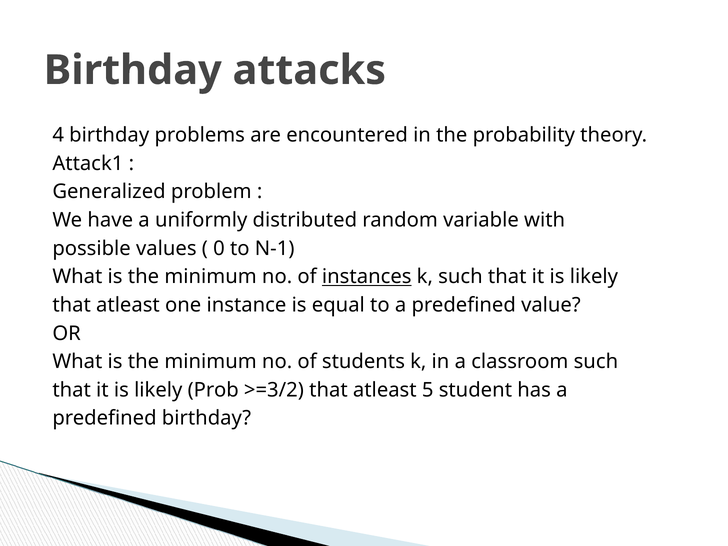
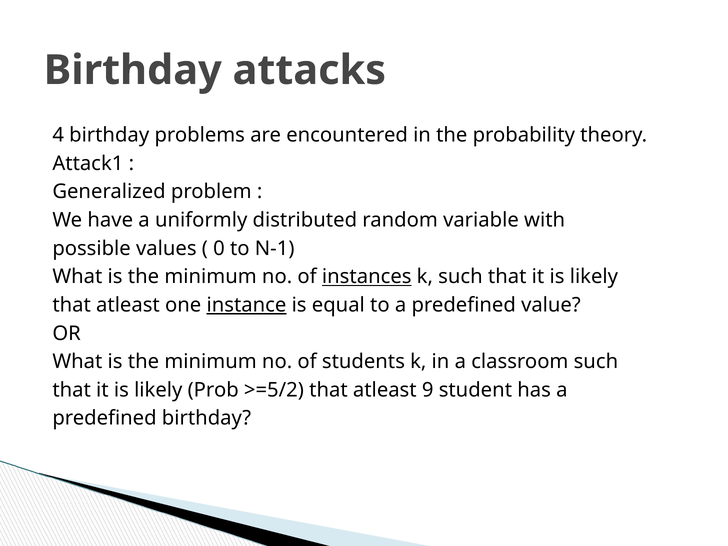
instance underline: none -> present (246, 305)
>=3/2: >=3/2 -> >=5/2 (274, 390)
5: 5 -> 9 (428, 390)
